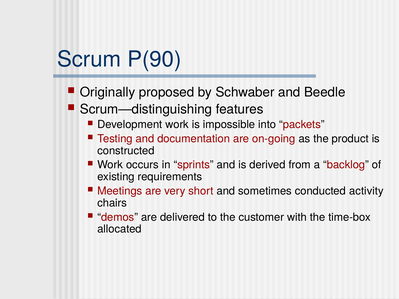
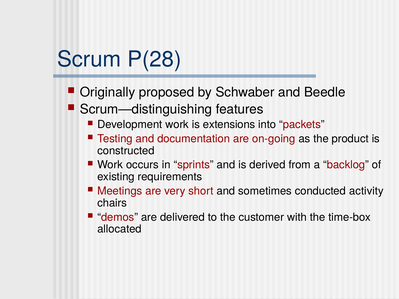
P(90: P(90 -> P(28 (154, 59)
impossible: impossible -> extensions (229, 125)
